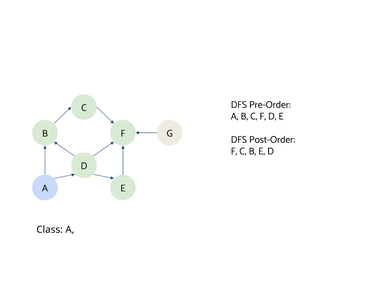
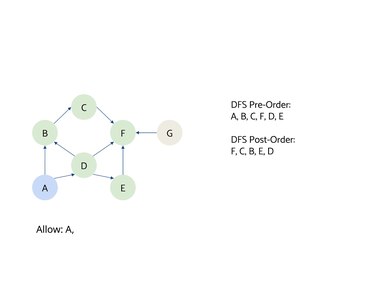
Class: Class -> Allow (50, 230)
